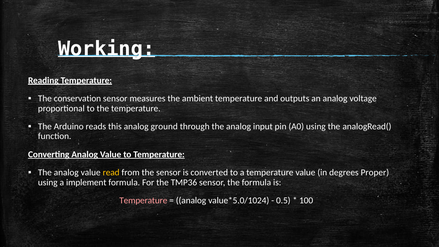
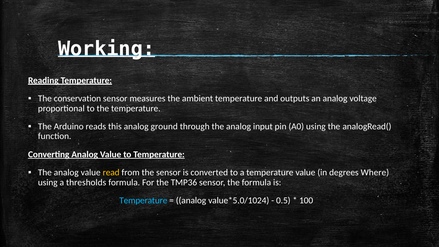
Proper: Proper -> Where (375, 173)
implement: implement -> thresholds (86, 182)
Temperature colour: pink -> light blue (143, 201)
